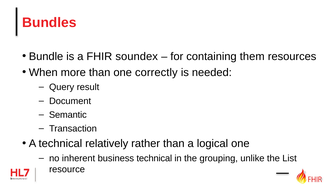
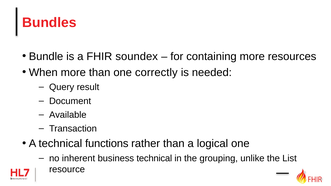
containing them: them -> more (252, 57)
Semantic: Semantic -> Available (68, 115)
relatively: relatively -> functions (107, 144)
